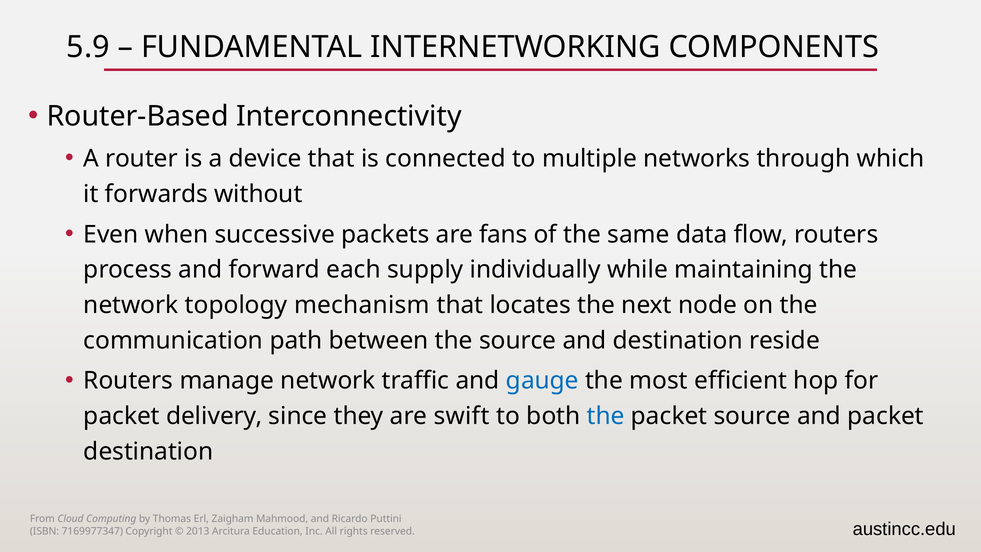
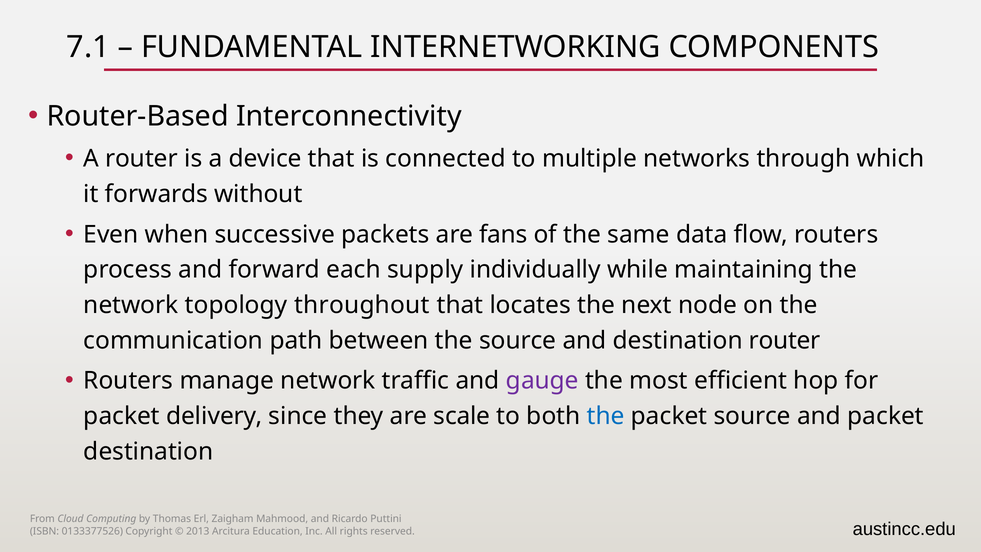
5.9: 5.9 -> 7.1 (88, 47)
mechanism: mechanism -> throughout (362, 305)
destination reside: reside -> router (785, 340)
gauge colour: blue -> purple (542, 381)
swift: swift -> scale (462, 416)
7169977347: 7169977347 -> 0133377526 (92, 531)
